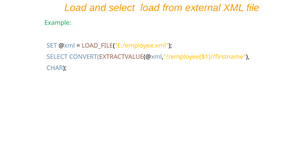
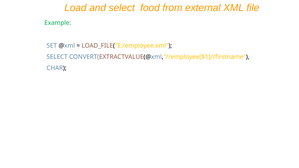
select load: load -> food (150, 8)
